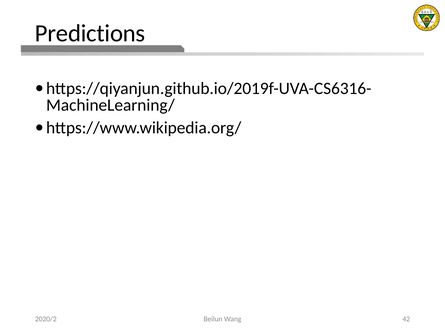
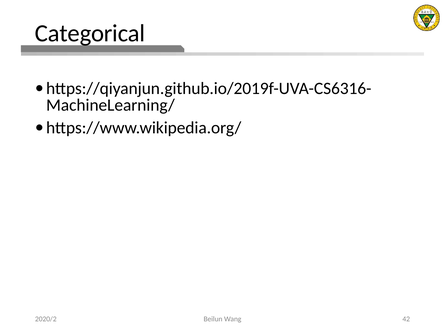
Predictions: Predictions -> Categorical (90, 33)
